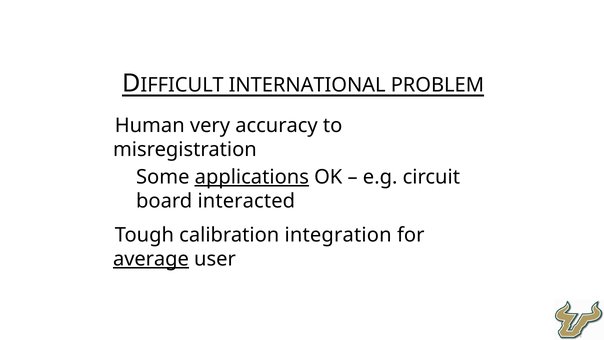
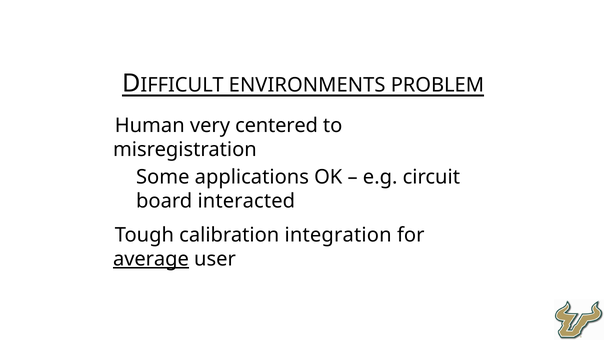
INTERNATIONAL: INTERNATIONAL -> ENVIRONMENTS (307, 85)
accuracy: accuracy -> centered (277, 126)
applications underline: present -> none (252, 177)
